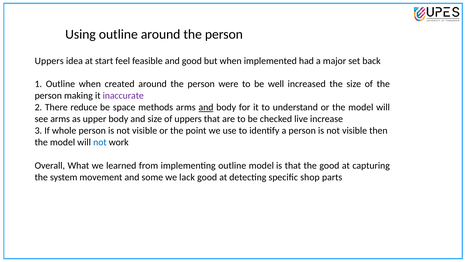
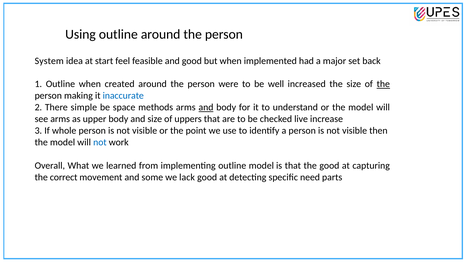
Uppers: Uppers -> System (49, 61)
the underline: none -> present (383, 84)
inaccurate colour: purple -> blue (123, 96)
reduce: reduce -> simple (84, 107)
system: system -> correct (64, 177)
shop: shop -> need (310, 177)
